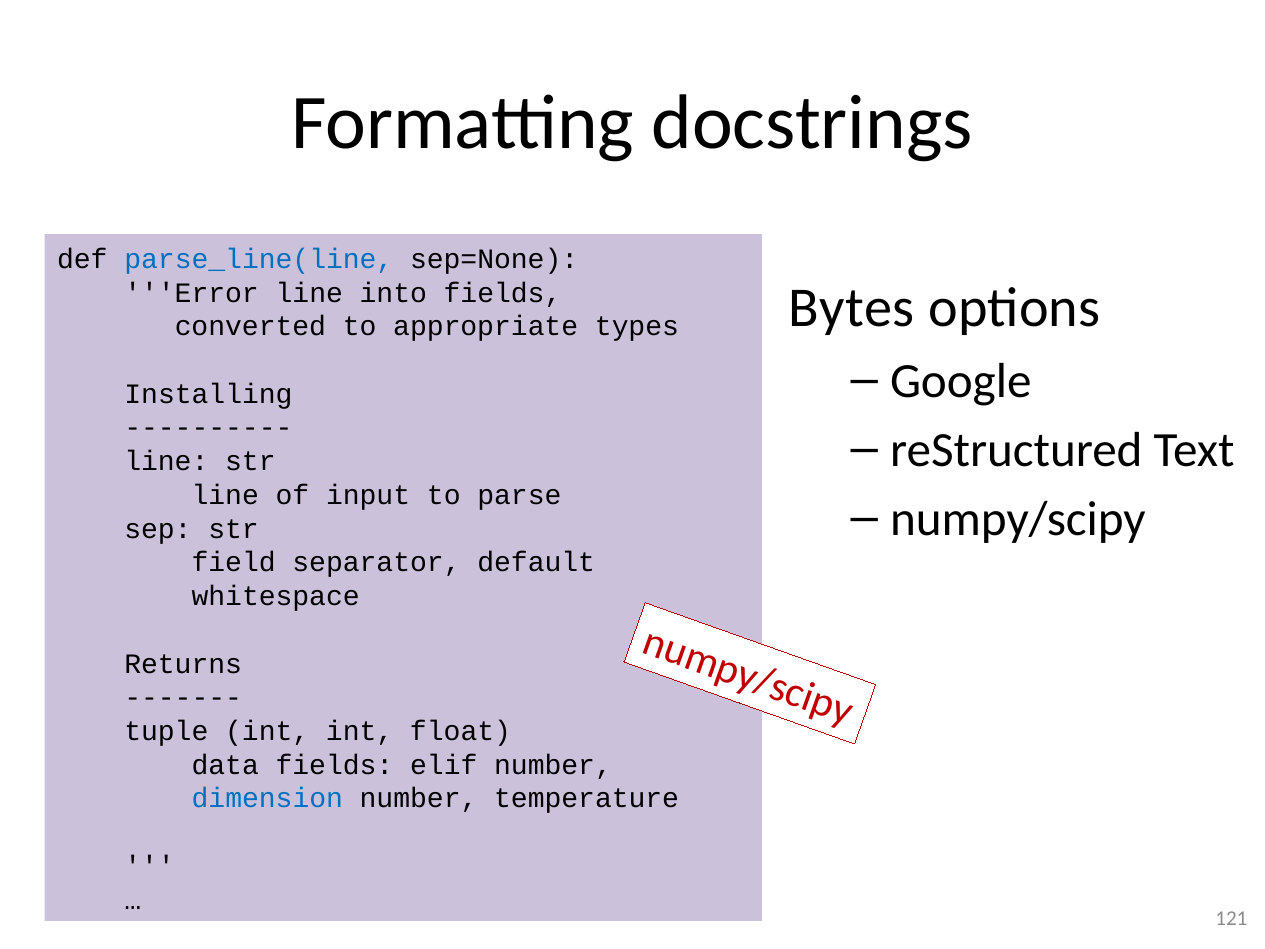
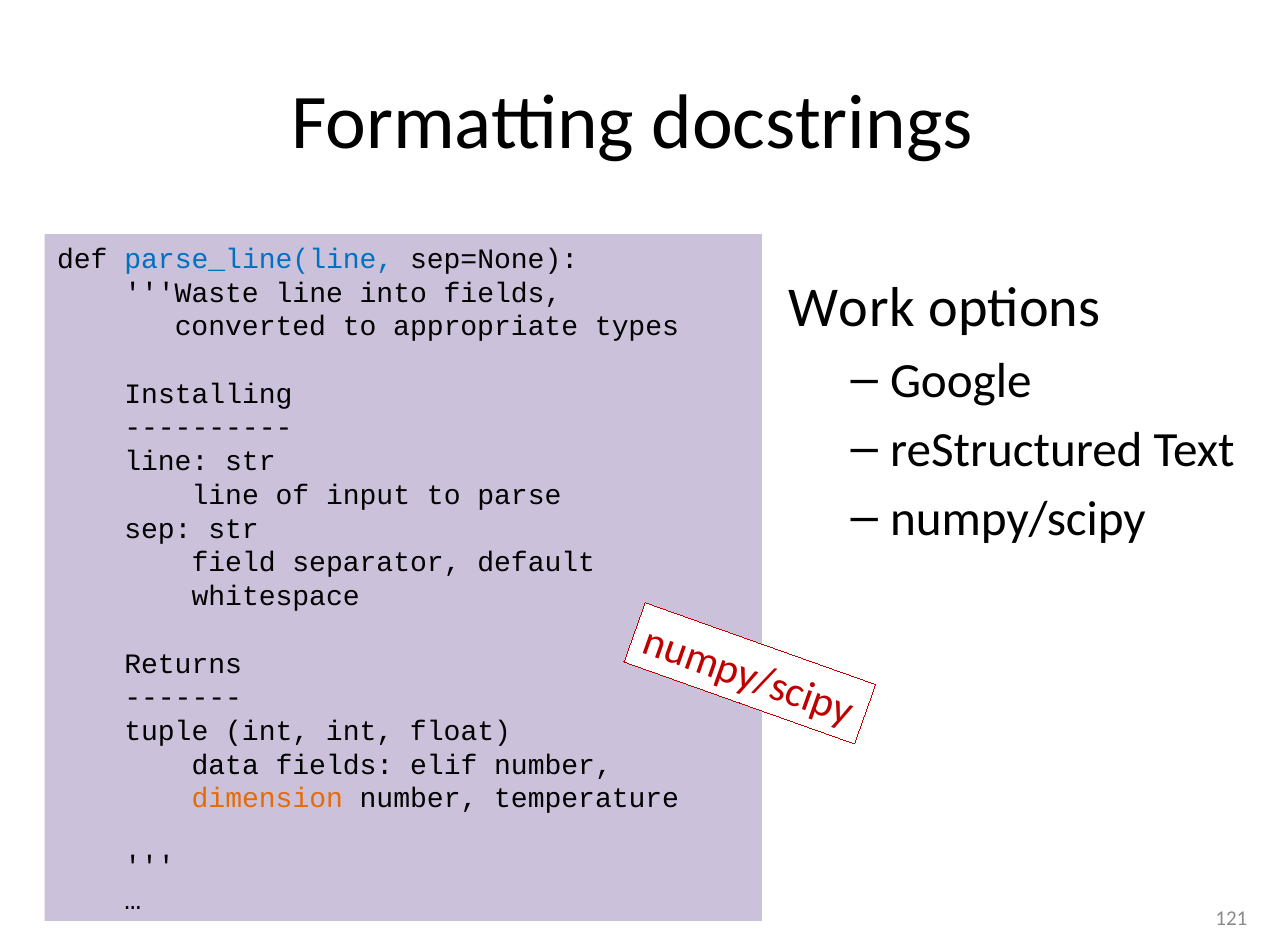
Error: Error -> Waste (192, 293)
Bytes: Bytes -> Work (851, 308)
dimension colour: blue -> orange (267, 798)
